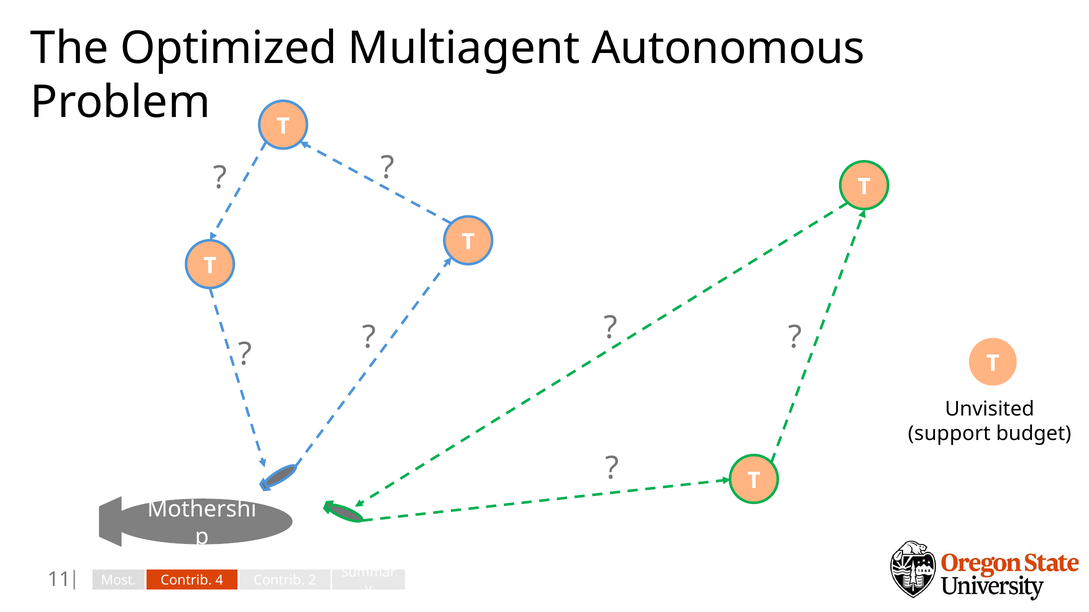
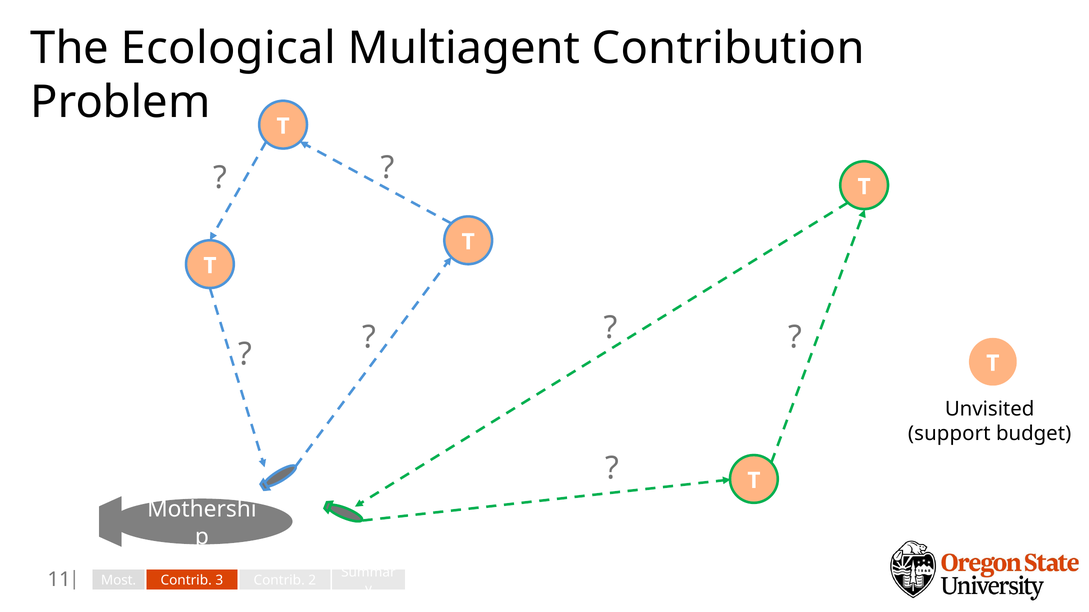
Optimized: Optimized -> Ecological (228, 48)
Autonomous: Autonomous -> Contribution (728, 48)
4: 4 -> 3 (219, 581)
